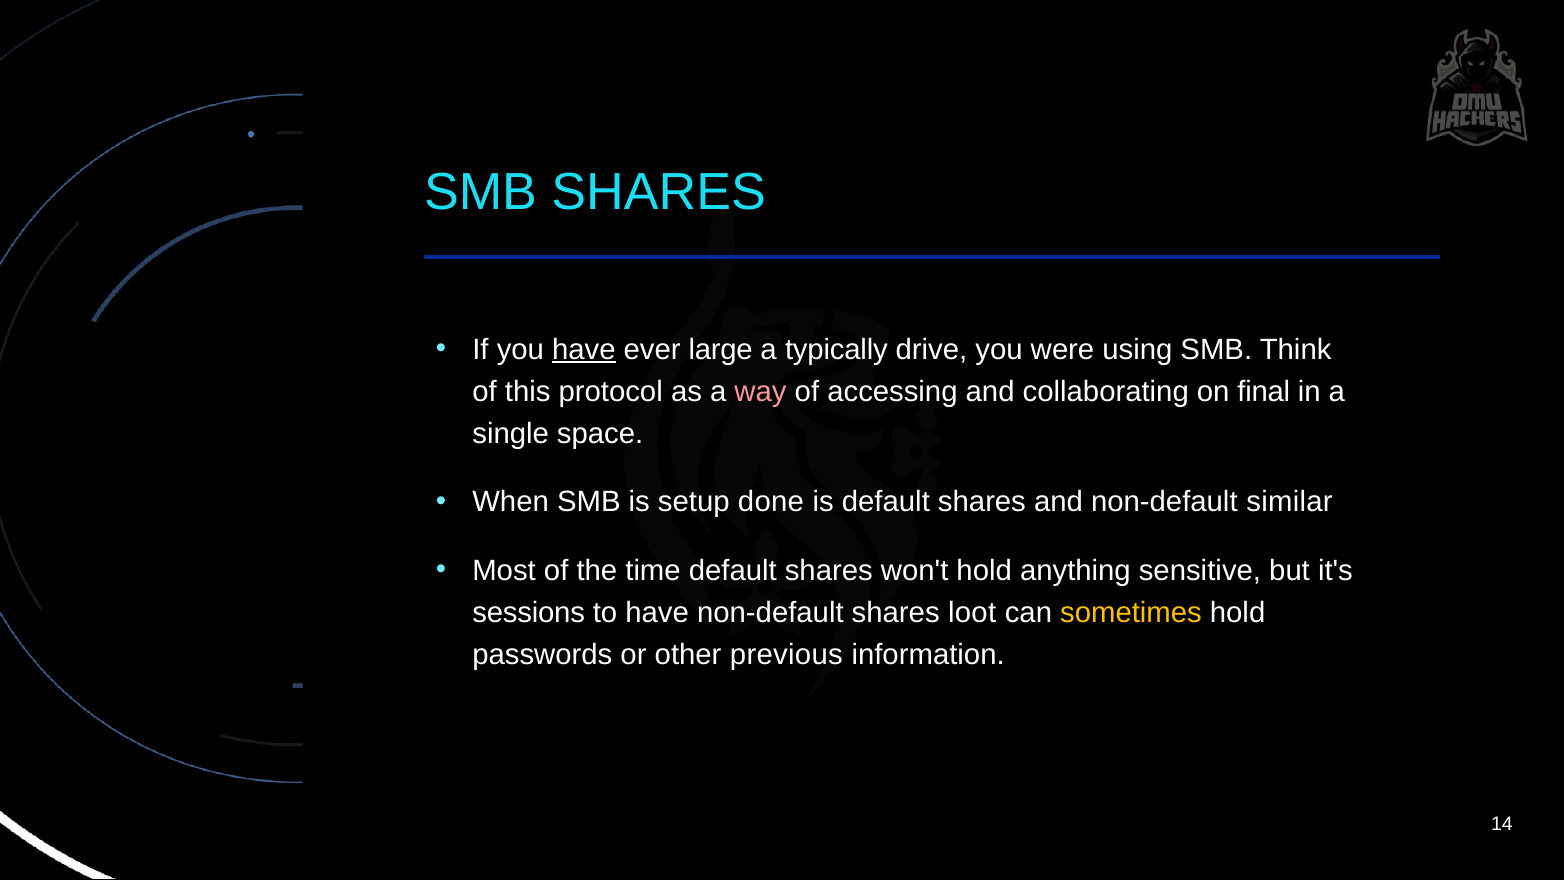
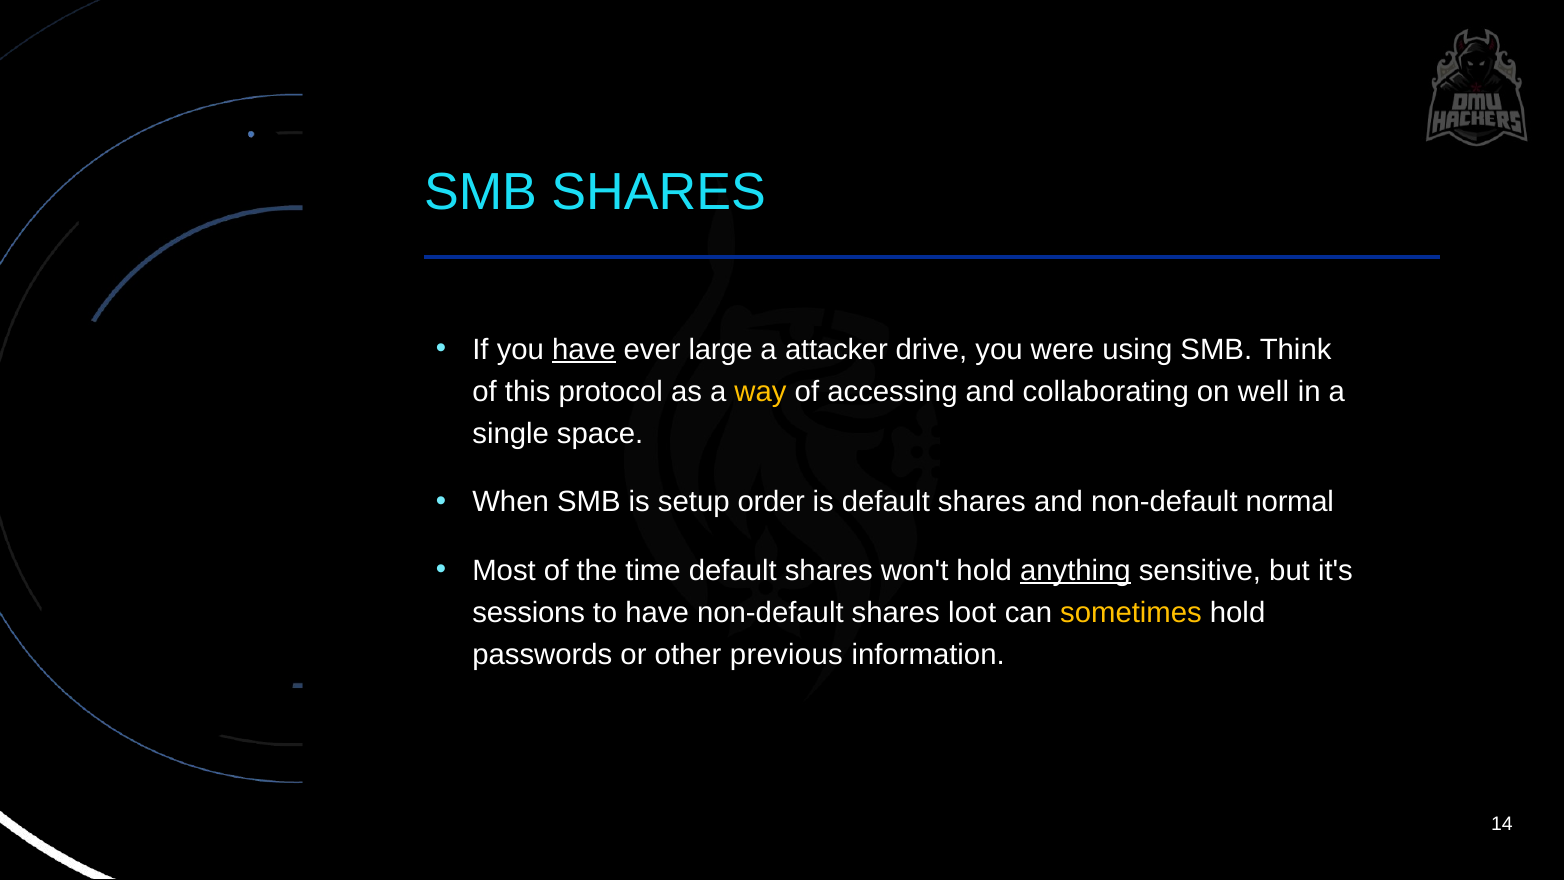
typically: typically -> attacker (836, 349)
way colour: pink -> yellow (761, 392)
final: final -> well (1263, 392)
done: done -> order (771, 502)
similar: similar -> normal (1290, 502)
anything underline: none -> present (1075, 570)
